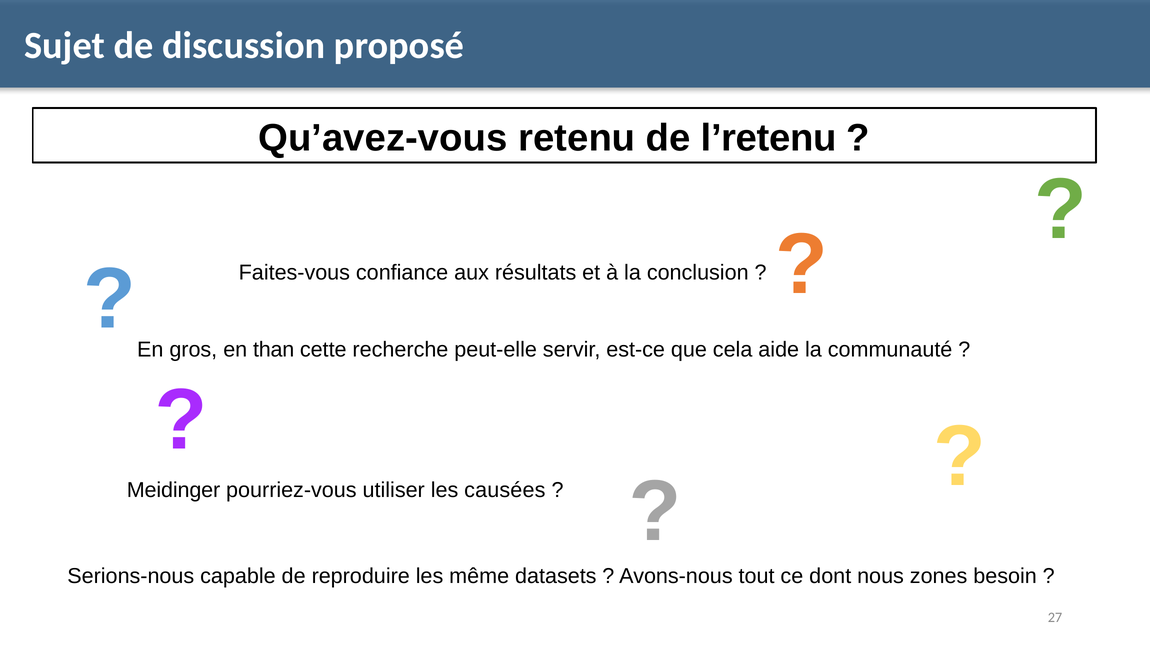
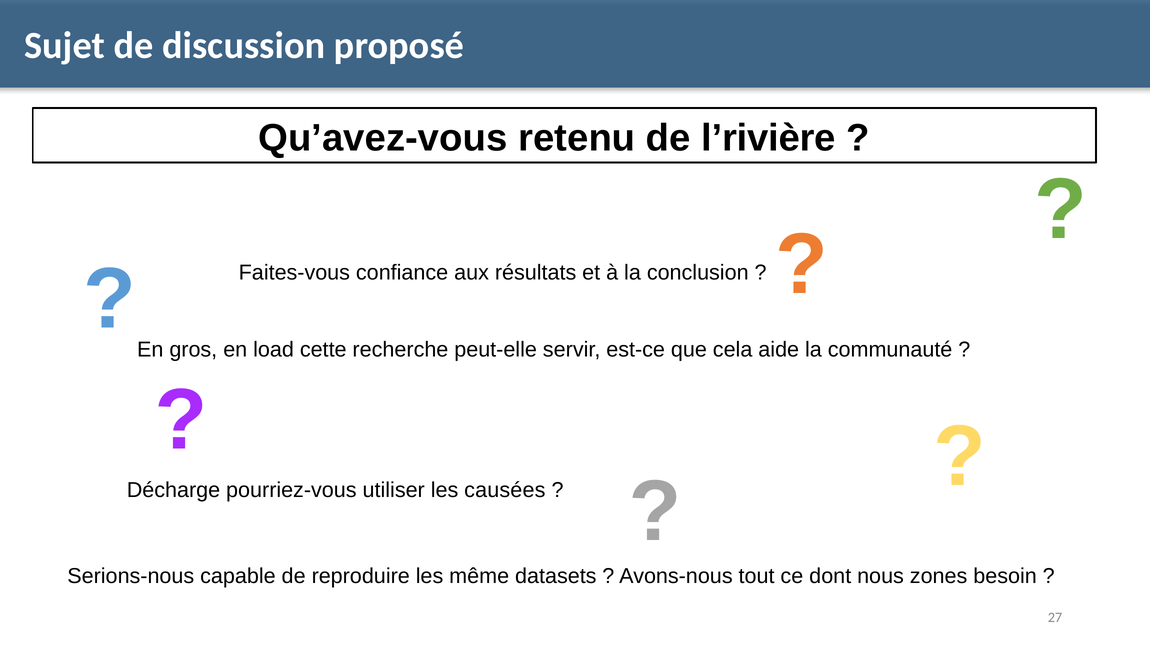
l’retenu: l’retenu -> l’rivière (769, 138)
than: than -> load (274, 349)
Meidinger: Meidinger -> Décharge (173, 490)
